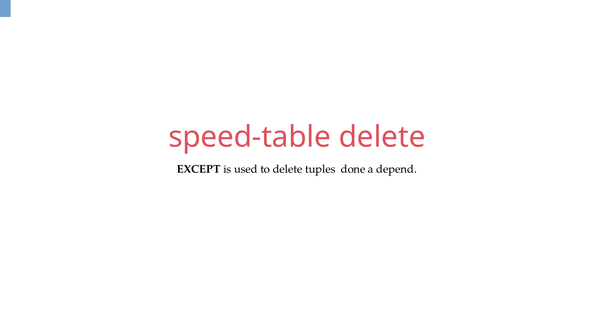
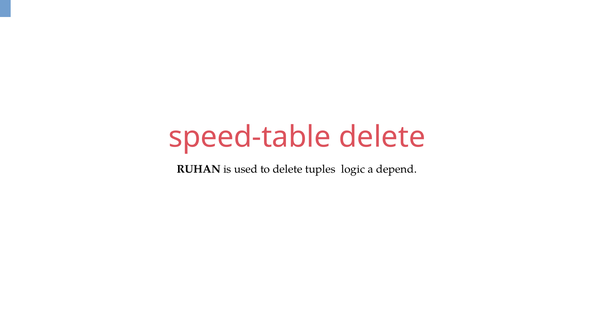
EXCEPT: EXCEPT -> RUHAN (199, 169)
done: done -> logic (353, 169)
